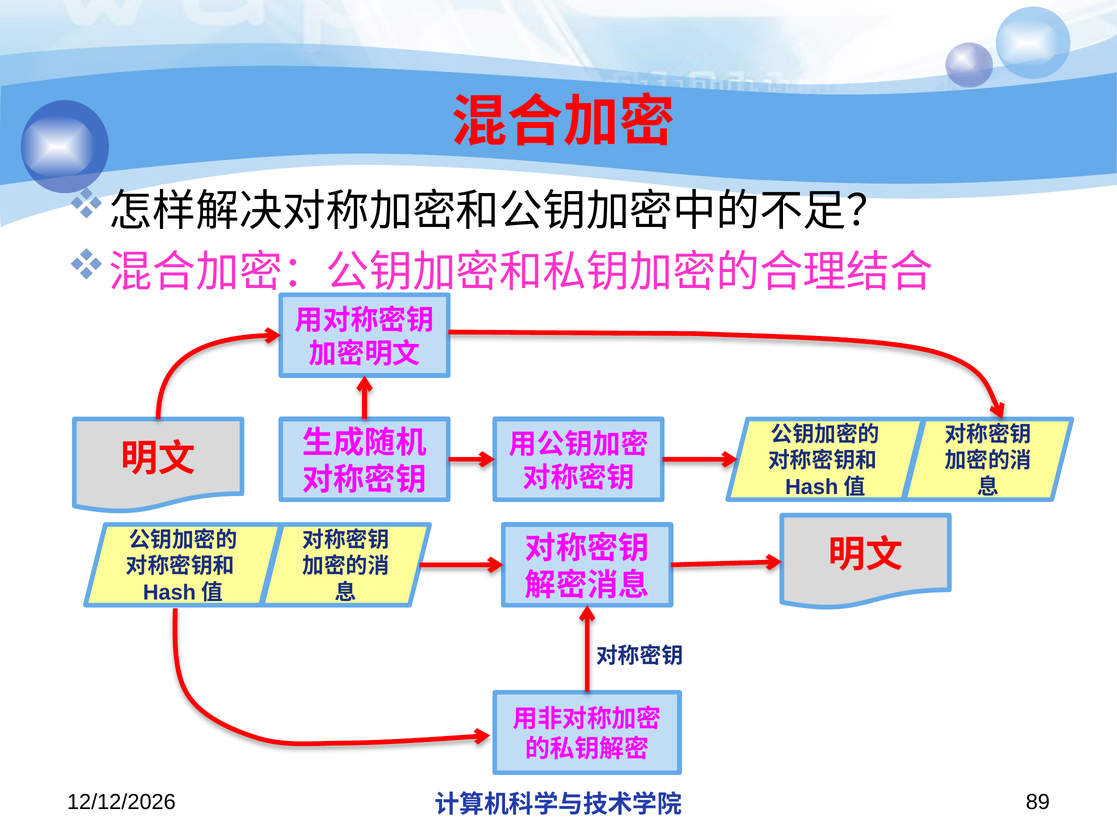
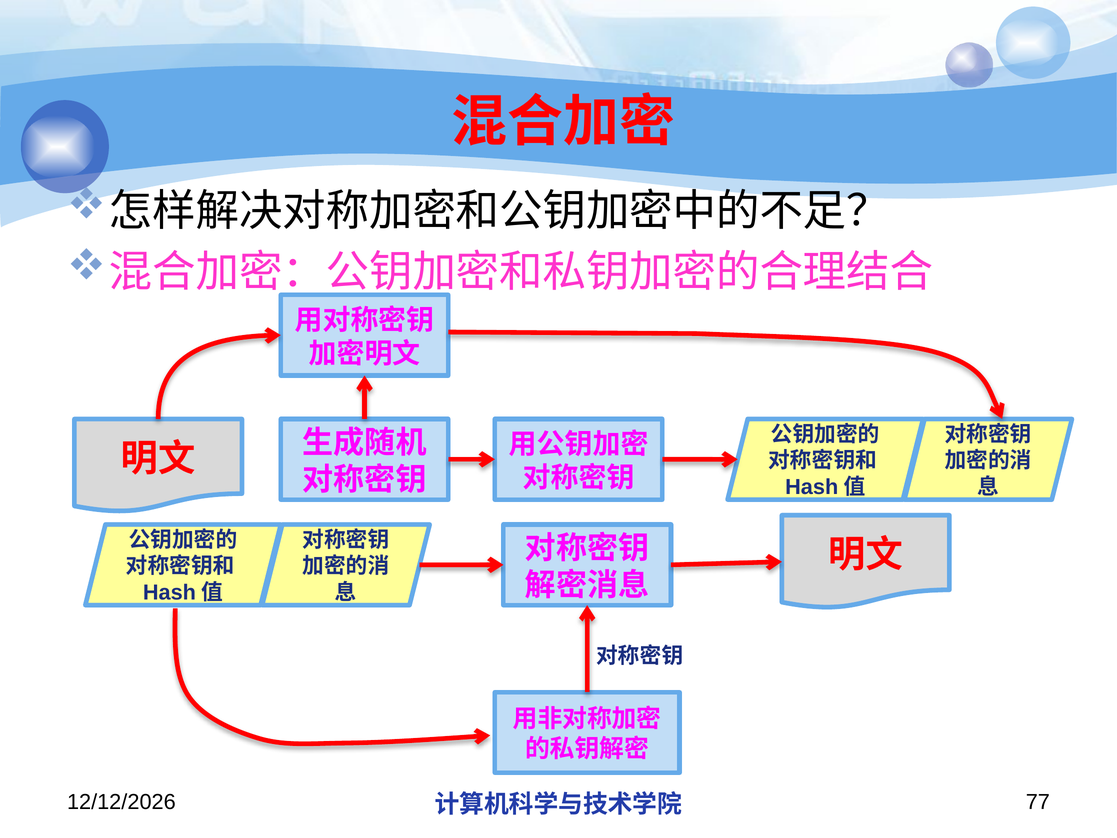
89: 89 -> 77 (1038, 802)
